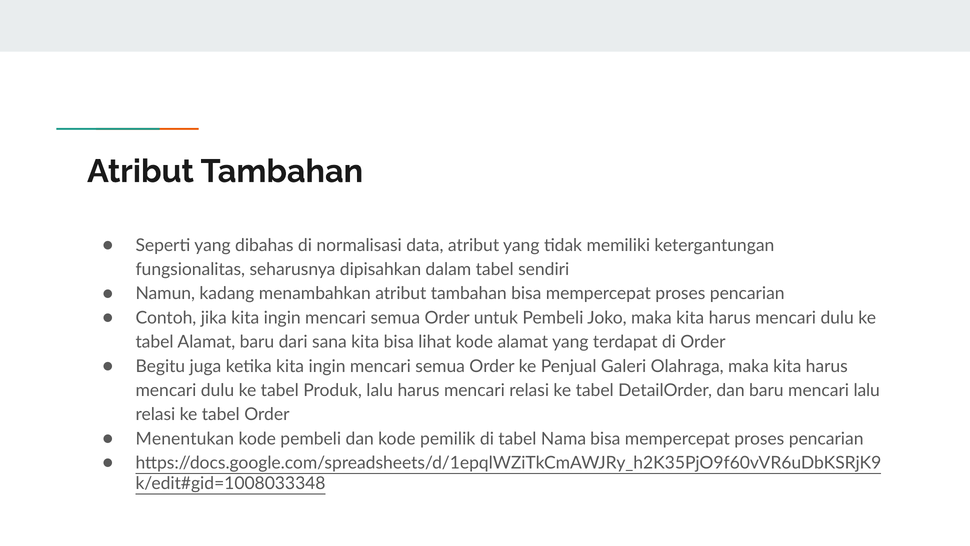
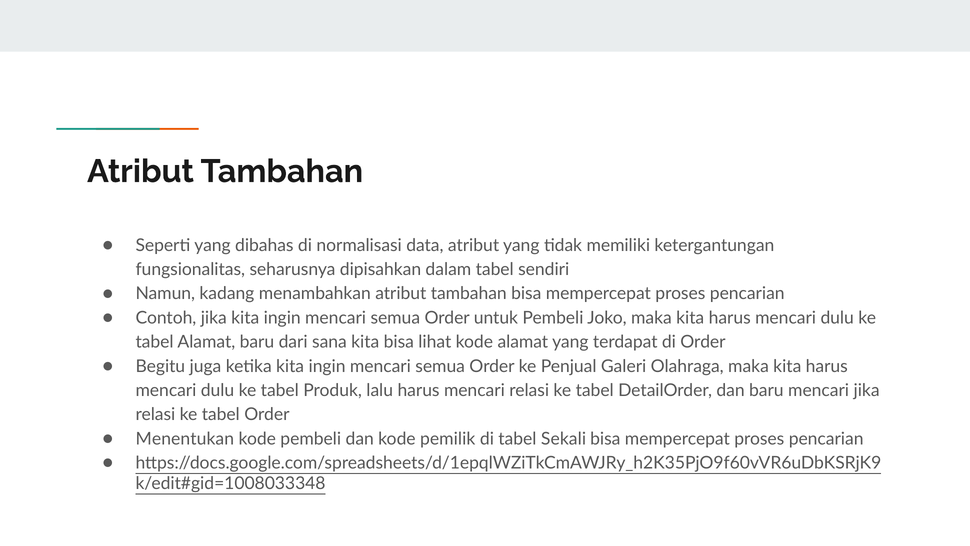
mencari lalu: lalu -> jika (867, 390)
Nama: Nama -> Sekali (564, 439)
